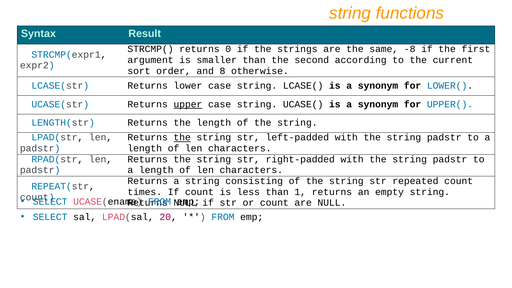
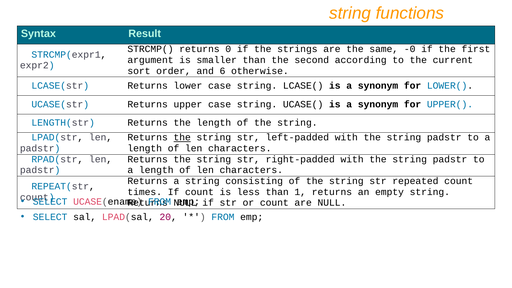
-8: -8 -> -0 (410, 49)
8: 8 -> 6 (222, 71)
upper underline: present -> none (188, 104)
